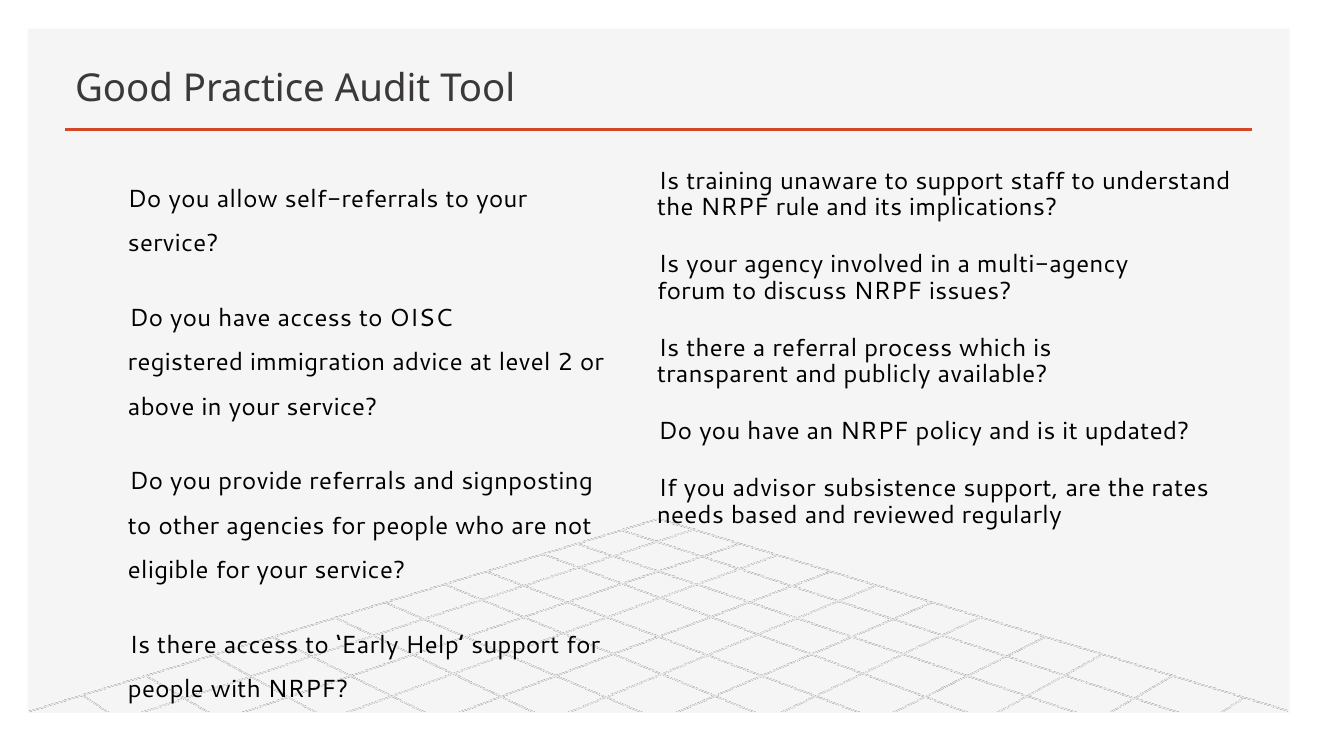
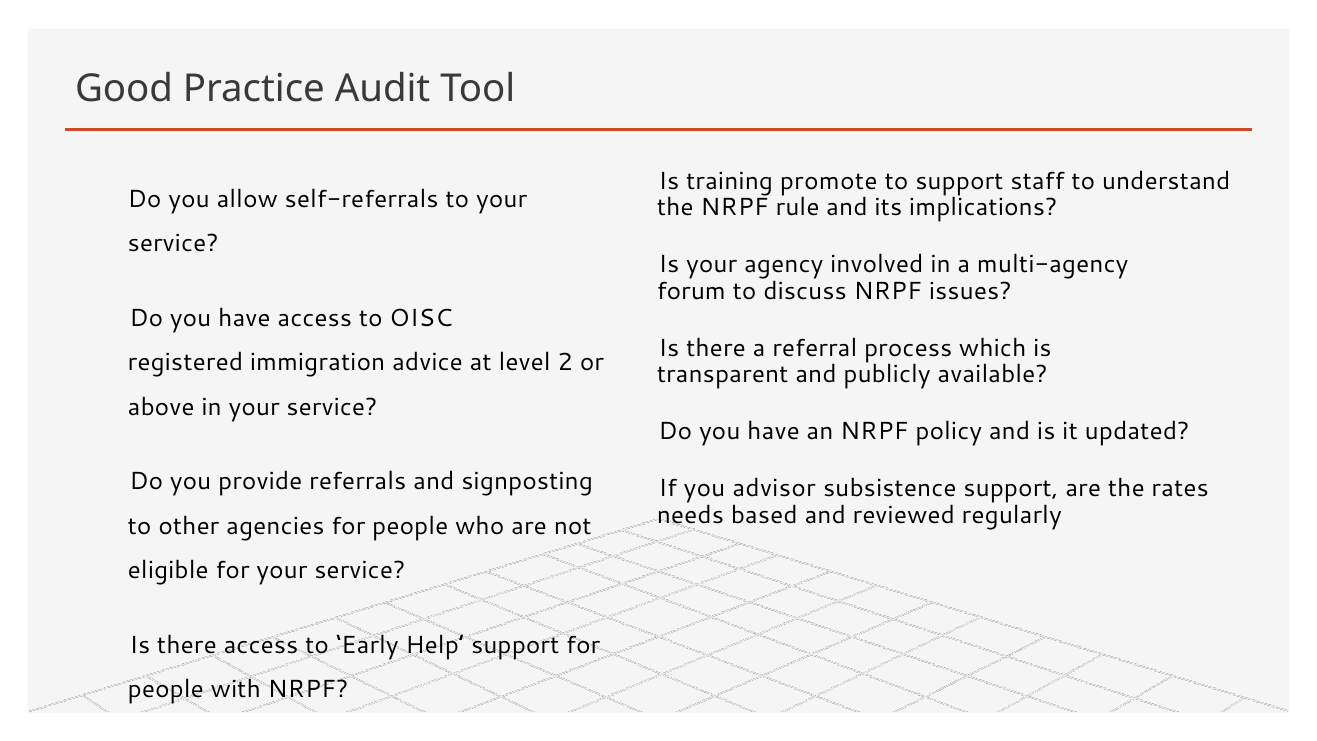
unaware: unaware -> promote (829, 181)
